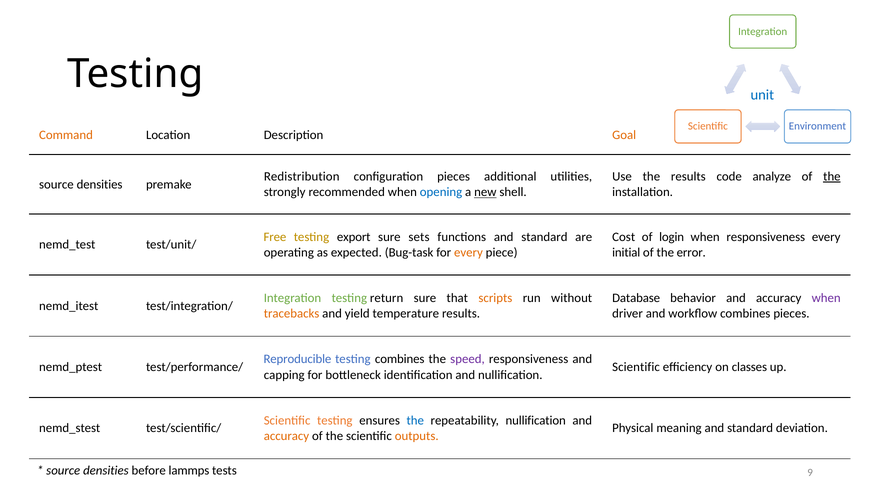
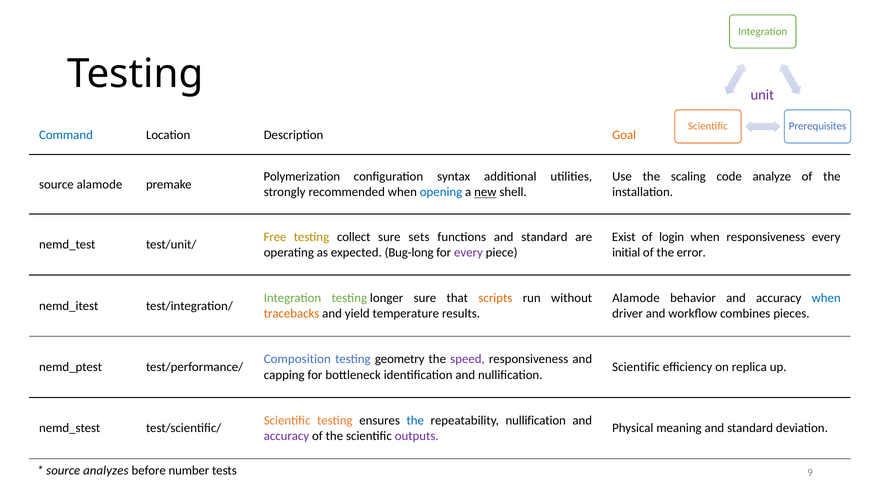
unit colour: blue -> purple (762, 95)
Environment: Environment -> Prerequisites (818, 126)
Command colour: orange -> blue (66, 135)
Redistribution: Redistribution -> Polymerization (302, 177)
configuration pieces: pieces -> syntax (454, 177)
the results: results -> scaling (688, 177)
the underline: present -> none (832, 177)
densities: densities -> alamode (99, 184)
export: export -> collect (354, 237)
Cost: Cost -> Exist (624, 237)
Bug-task: Bug-task -> Bug-long (409, 252)
every colour: orange -> purple (468, 252)
return: return -> longer (387, 298)
Database: Database -> Alamode (636, 298)
when colour: purple -> blue (826, 298)
Reproducible: Reproducible -> Composition (297, 359)
testing combines: combines -> geometry (400, 359)
classes: classes -> replica (749, 367)
accuracy colour: orange -> purple (286, 436)
outputs colour: orange -> purple (417, 436)
densities: densities -> analyzes (106, 471)
lammps: lammps -> number (189, 471)
